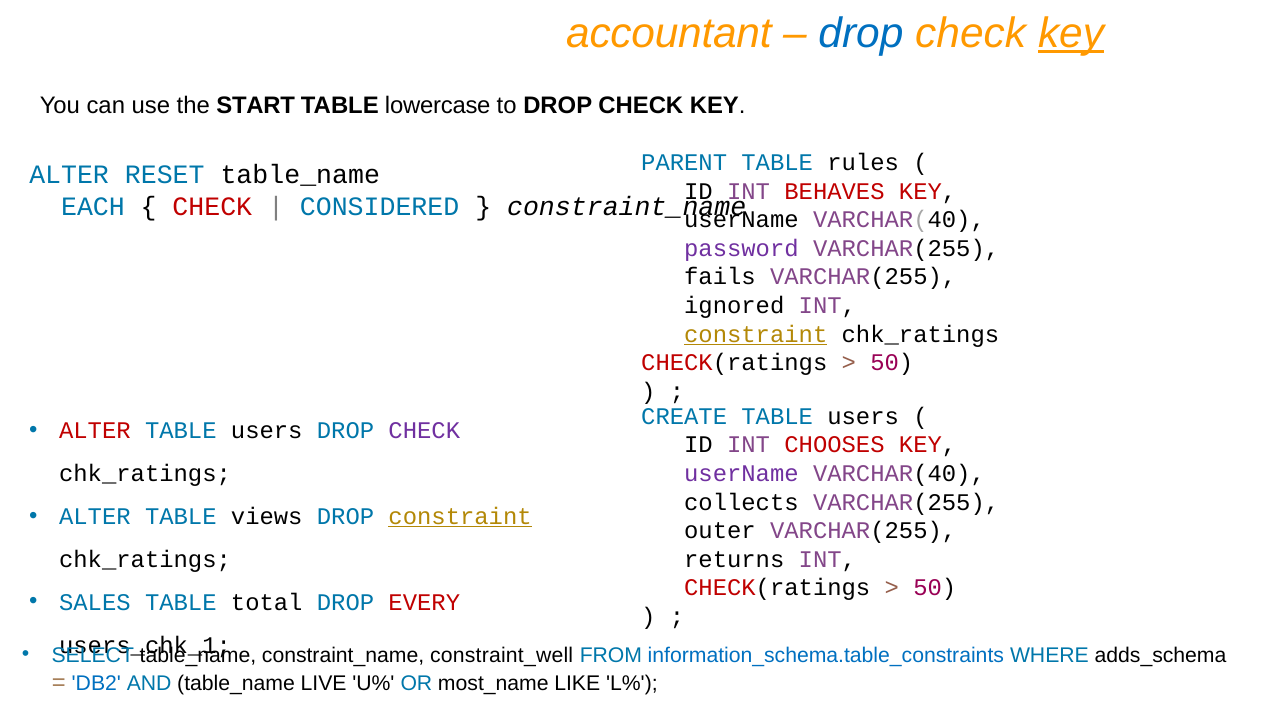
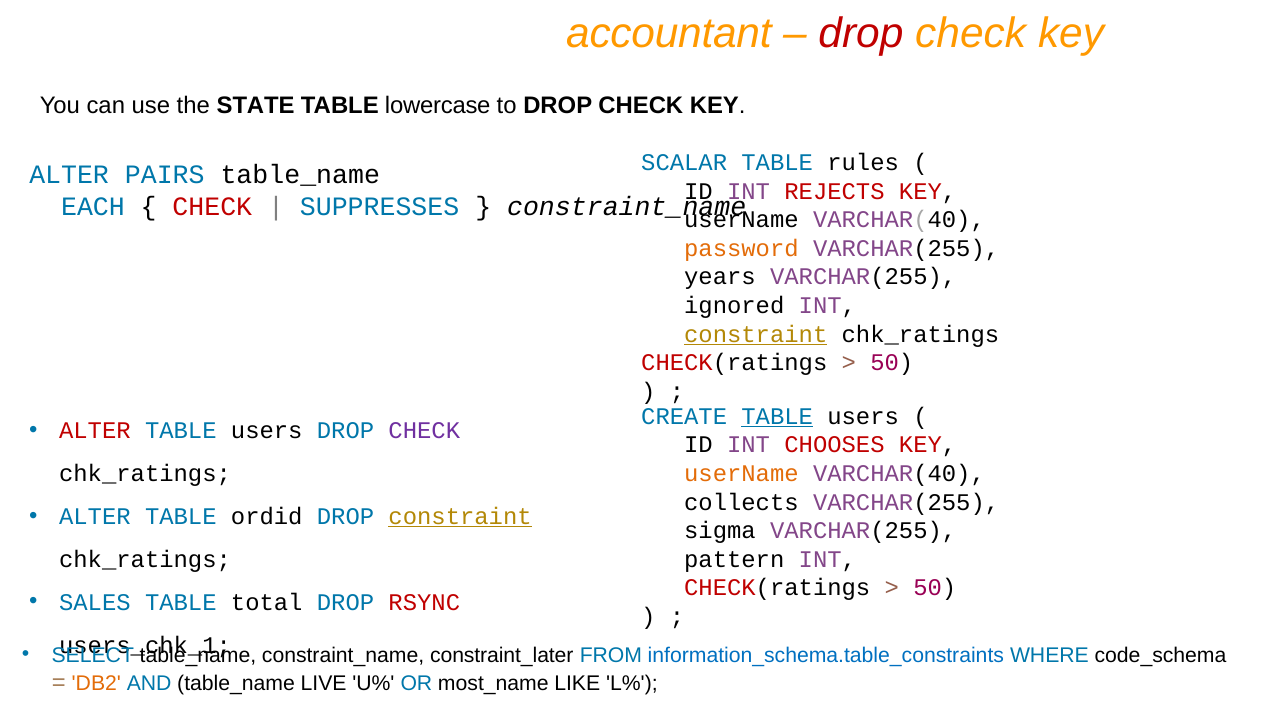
drop colour: blue -> red (861, 33)
key underline: present -> none (1071, 33)
START: START -> STATE (256, 106)
PARENT: PARENT -> SCALAR (684, 163)
RESET: RESET -> PAIRS (165, 175)
BEHAVES: BEHAVES -> REJECTS (835, 191)
CONSIDERED: CONSIDERED -> SUPPRESSES (380, 207)
password colour: purple -> orange (741, 248)
fails: fails -> years (720, 277)
TABLE underline: none -> present (777, 416)
userName colour: purple -> orange (741, 474)
views: views -> ordid (267, 517)
outer: outer -> sigma (720, 531)
returns: returns -> pattern (734, 559)
EVERY: EVERY -> RSYNC (424, 602)
constraint_well: constraint_well -> constraint_later (502, 655)
adds_schema: adds_schema -> code_schema (1161, 655)
DB2 colour: blue -> orange (96, 683)
